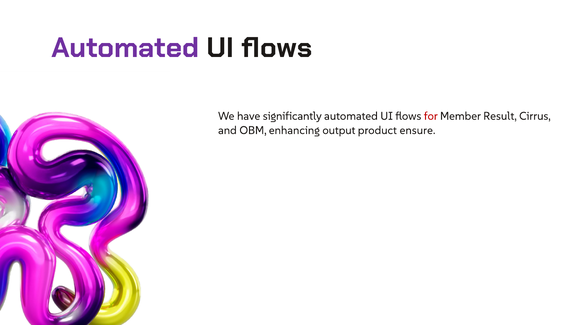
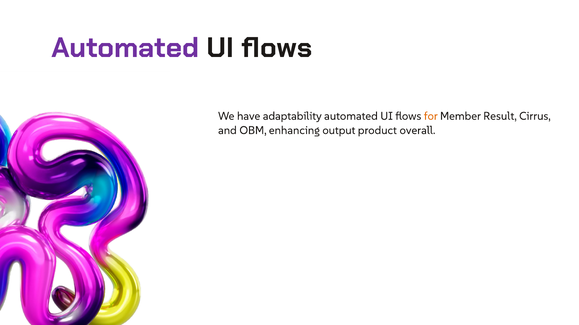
significantly: significantly -> adaptability (292, 116)
for colour: red -> orange (431, 116)
ensure: ensure -> overall (418, 131)
